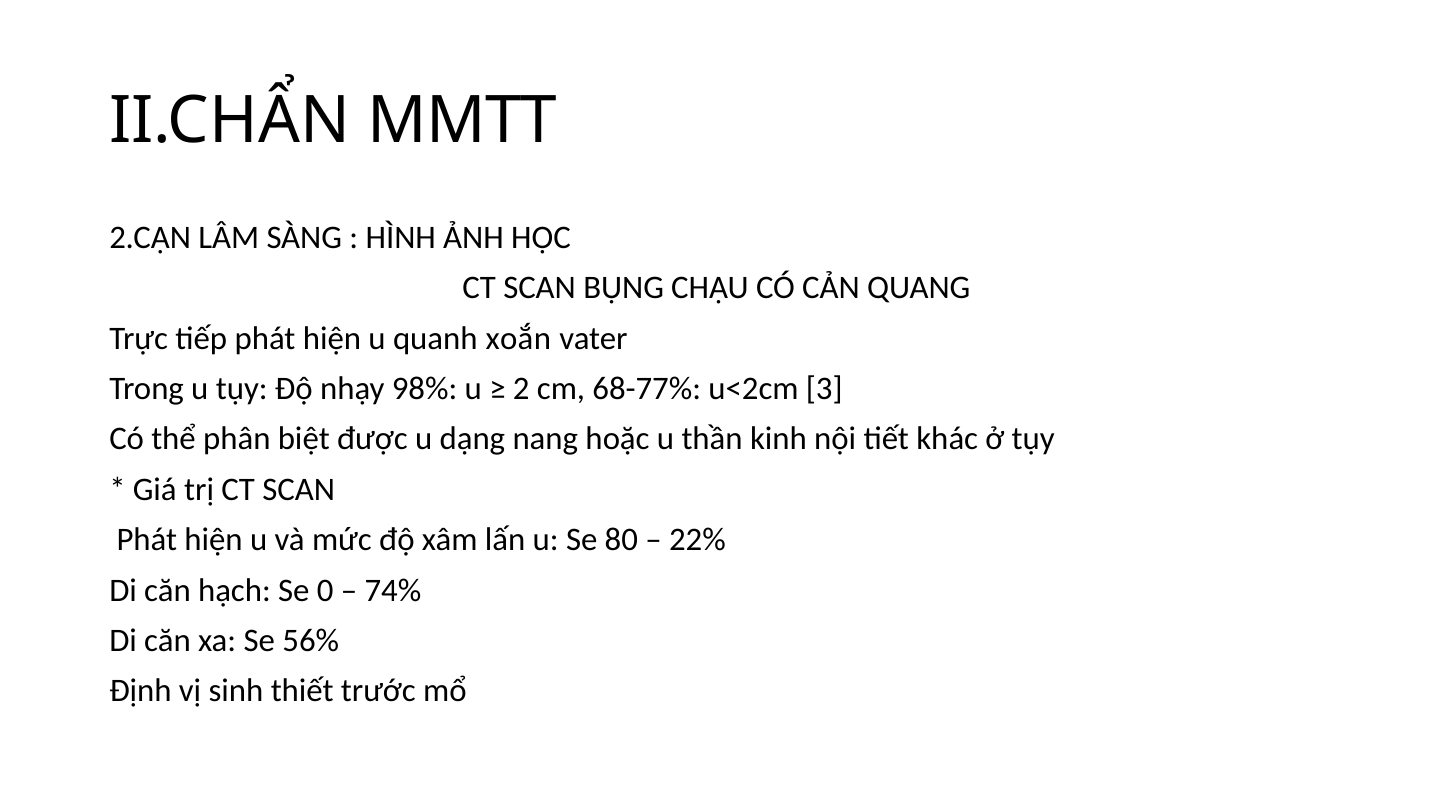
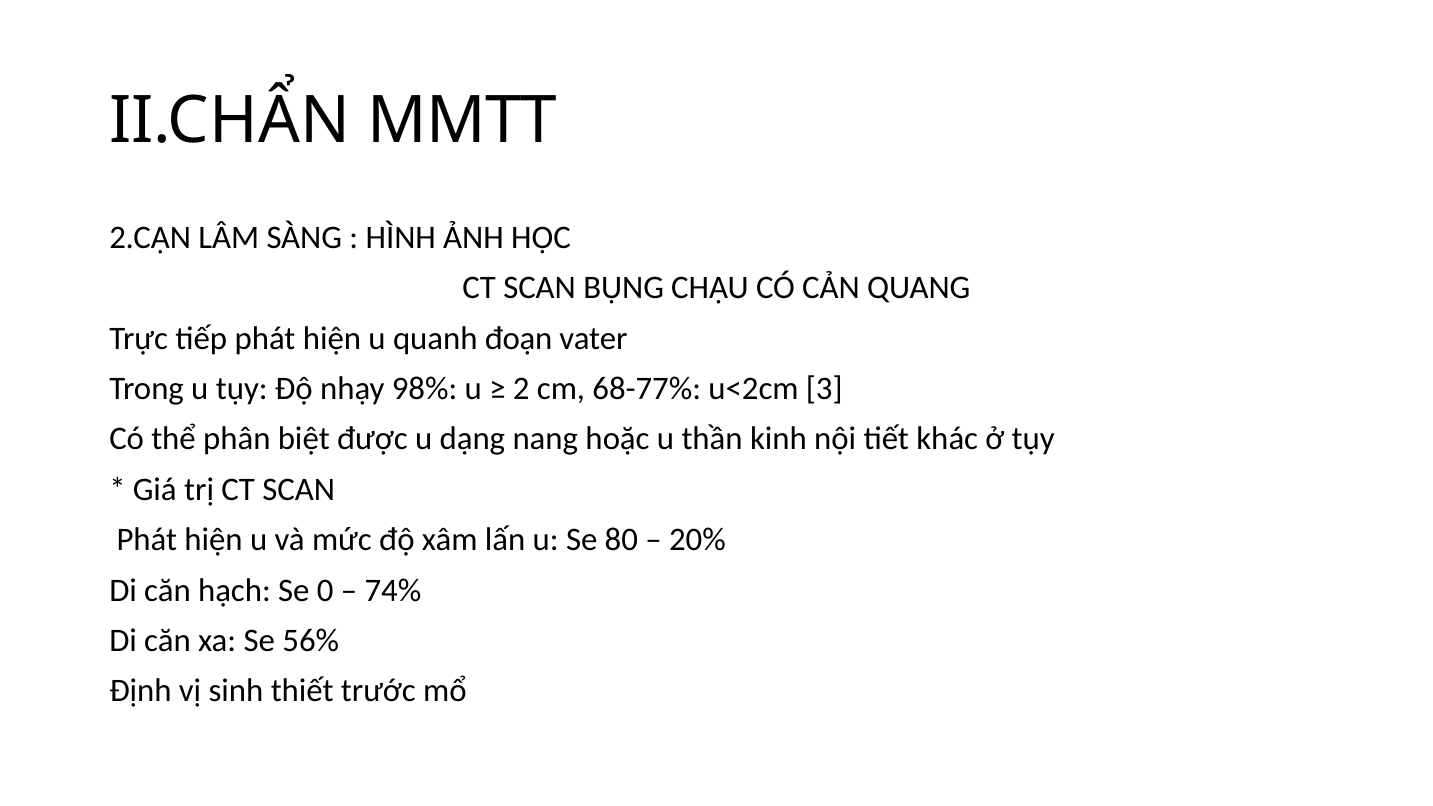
xoắn: xoắn -> đoạn (519, 338)
22%: 22% -> 20% (697, 540)
